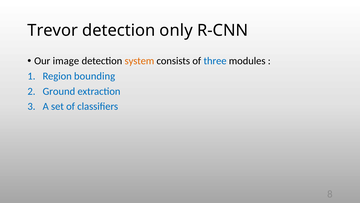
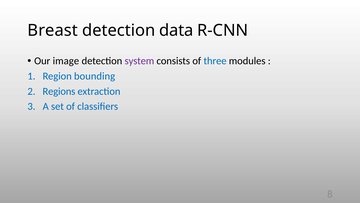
Trevor: Trevor -> Breast (53, 30)
only: only -> data (176, 30)
system colour: orange -> purple (139, 61)
Ground: Ground -> Regions (59, 91)
